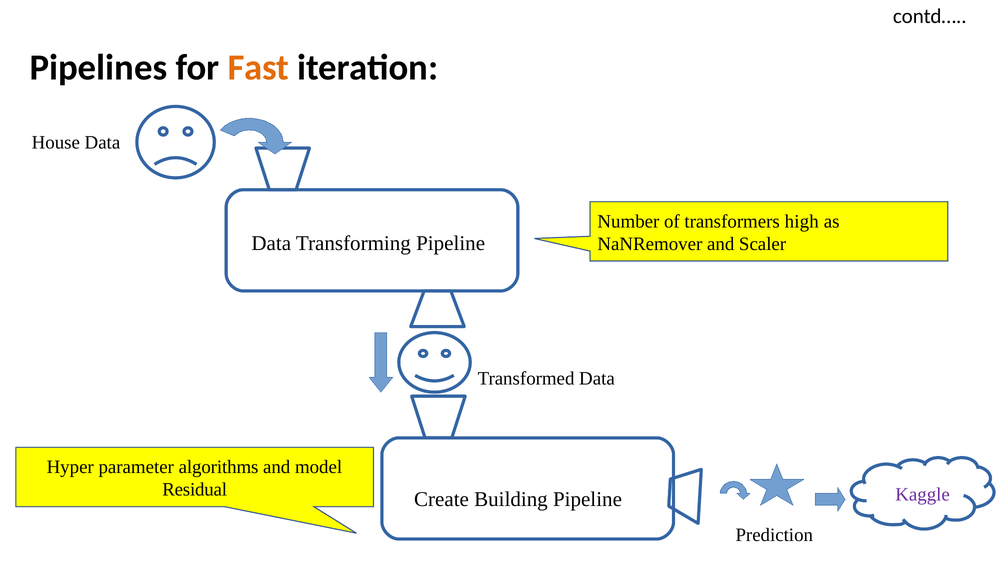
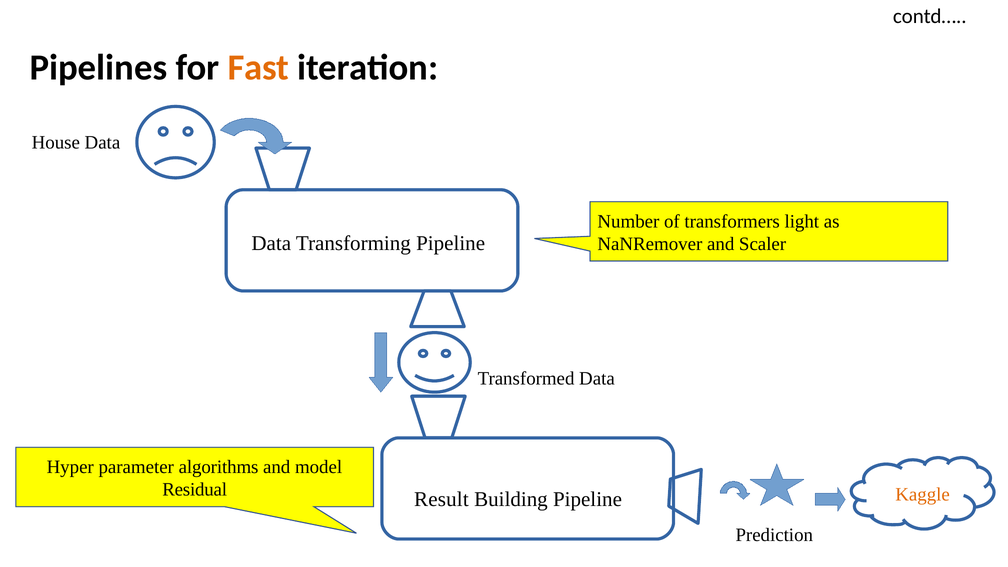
high: high -> light (802, 221)
Kaggle colour: purple -> orange (923, 495)
Create: Create -> Result (441, 499)
